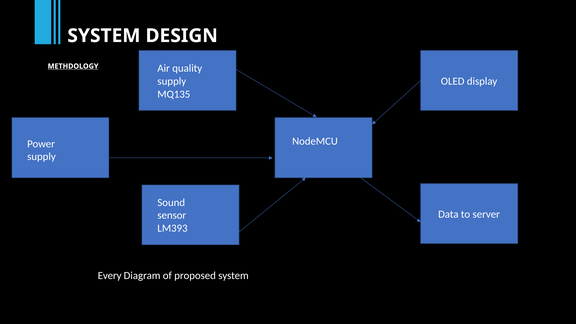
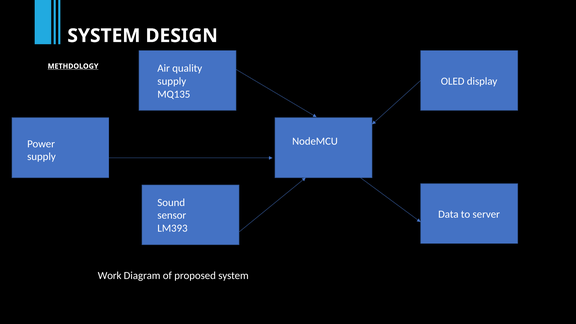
Every: Every -> Work (110, 276)
